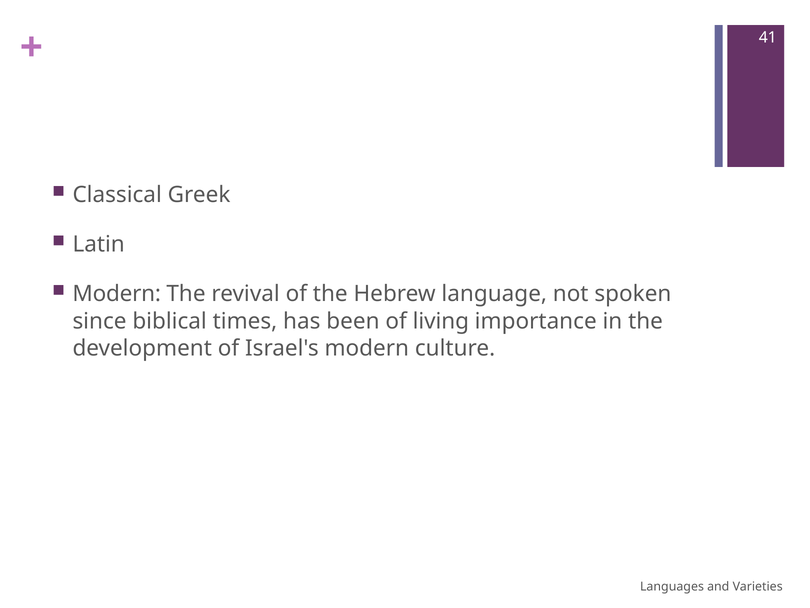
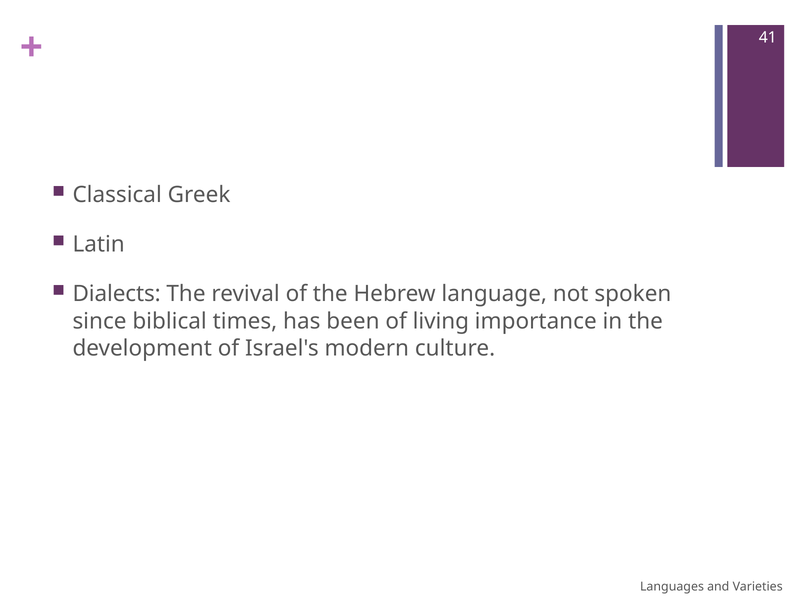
Modern: Modern -> Dialects (117, 294)
